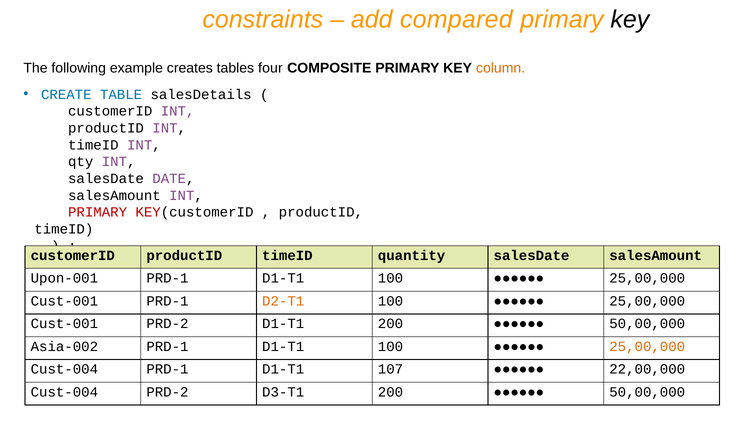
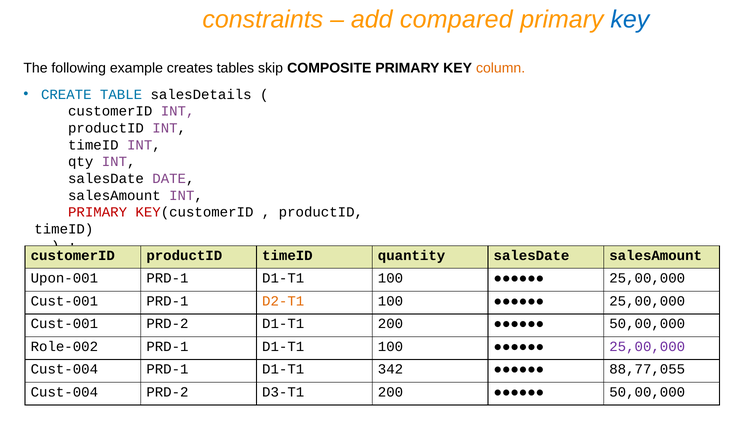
key colour: black -> blue (630, 19)
four: four -> skip (270, 68)
Asia-002: Asia-002 -> Role-002 (64, 347)
25,00,000 colour: orange -> purple (647, 347)
107: 107 -> 342 (390, 370)
22,00,000: 22,00,000 -> 88,77,055 (647, 370)
